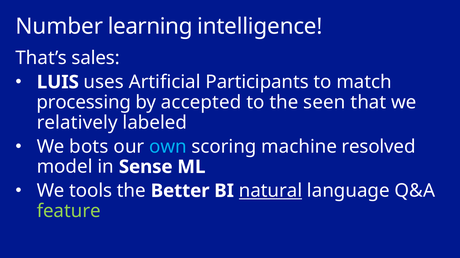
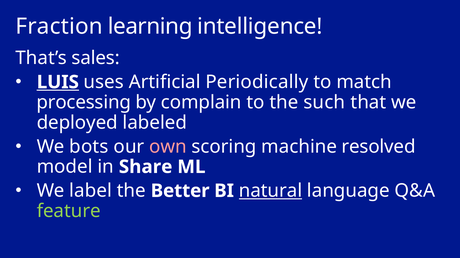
Number: Number -> Fraction (59, 26)
LUIS underline: none -> present (58, 82)
Participants: Participants -> Periodically (257, 82)
accepted: accepted -> complain (201, 103)
seen: seen -> such (324, 103)
relatively: relatively -> deployed (77, 123)
own colour: light blue -> pink (168, 147)
Sense: Sense -> Share (146, 167)
tools: tools -> label (91, 191)
